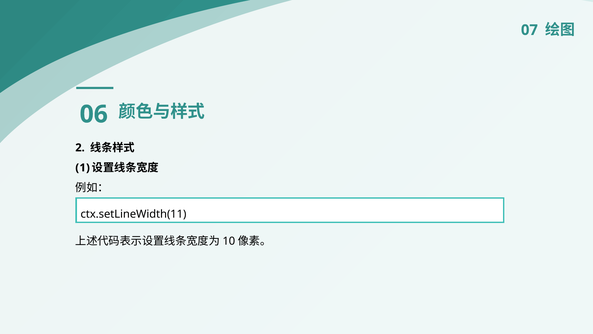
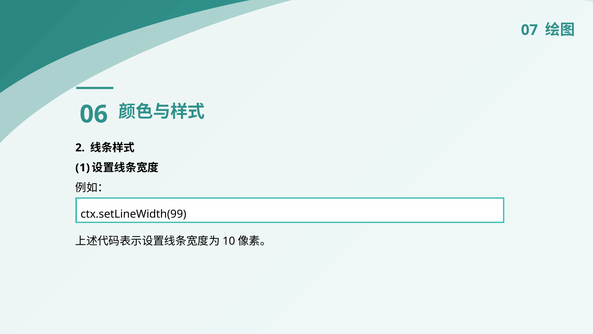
ctx.setLineWidth(11: ctx.setLineWidth(11 -> ctx.setLineWidth(99 (133, 214)
